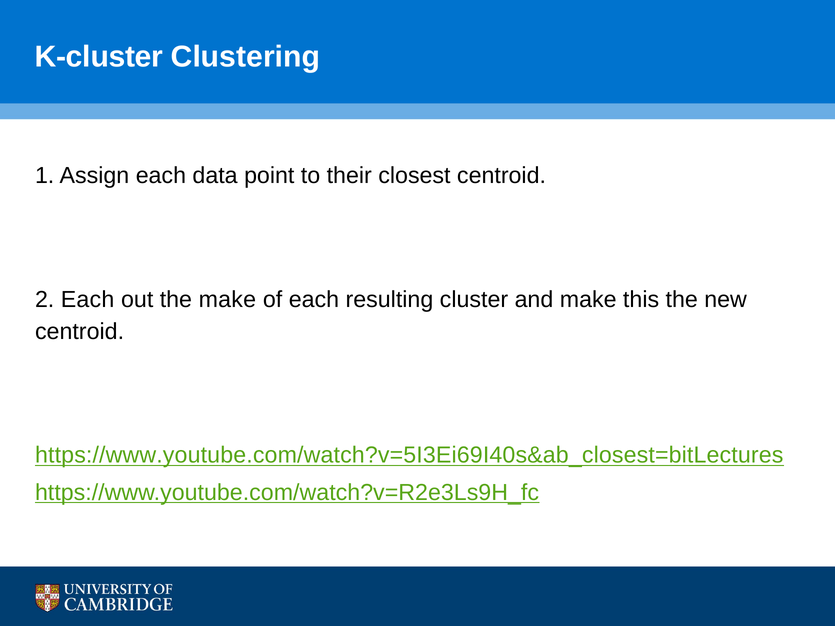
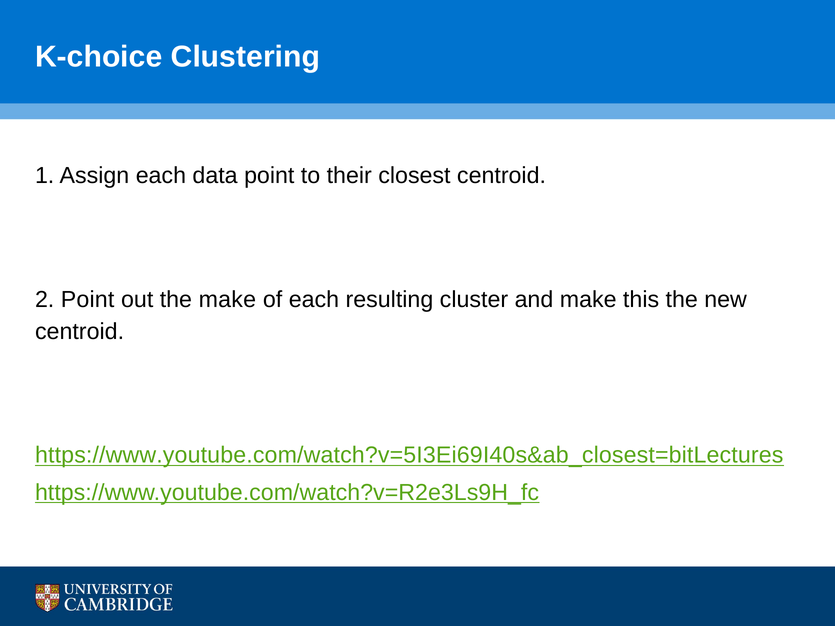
K-cluster: K-cluster -> K-choice (99, 57)
2 Each: Each -> Point (88, 300)
